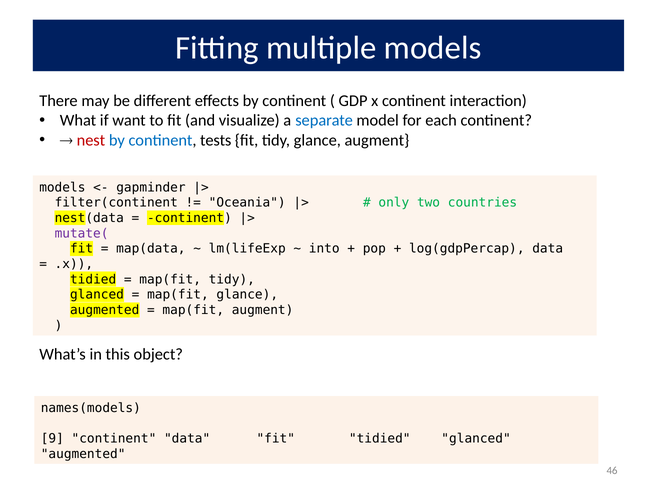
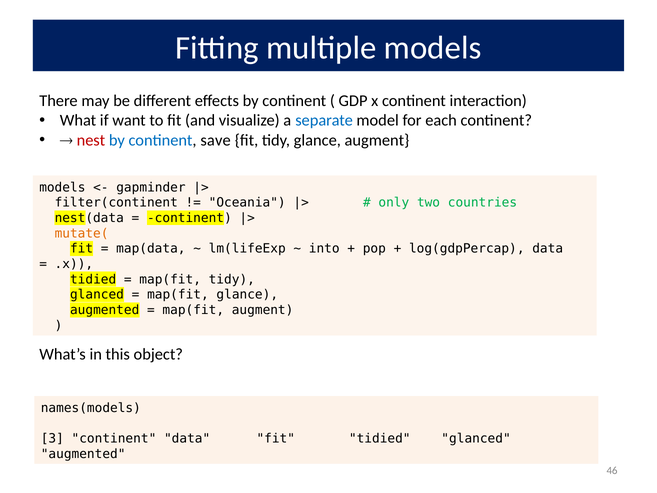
tests: tests -> save (216, 140)
mutate( colour: purple -> orange (82, 233)
9: 9 -> 3 (52, 438)
